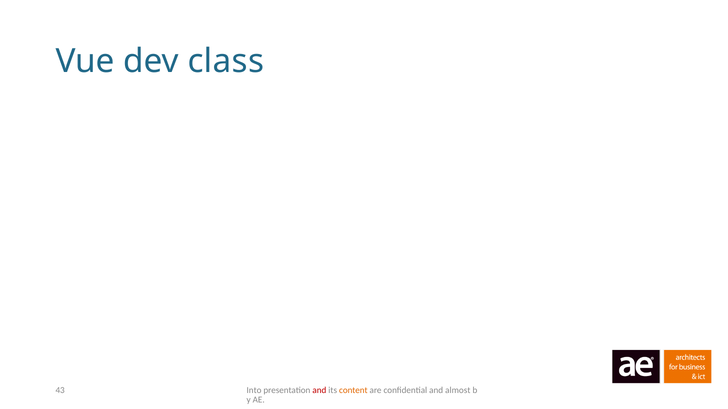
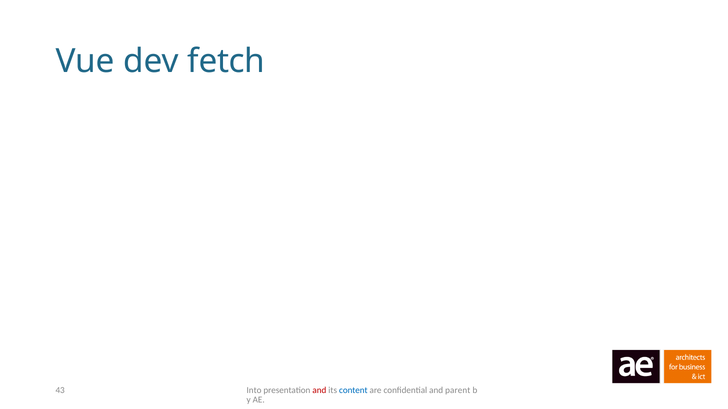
class: class -> fetch (226, 61)
content colour: orange -> blue (353, 391)
almost: almost -> parent (458, 391)
